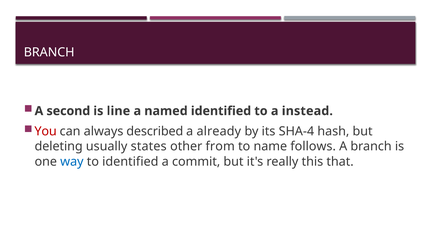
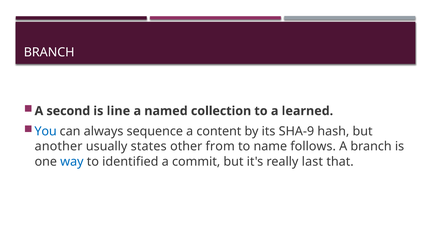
named identified: identified -> collection (221, 111)
instead: instead -> learned (307, 111)
You colour: red -> blue (46, 131)
described: described -> sequence (155, 131)
already: already -> content (219, 131)
SHA-4: SHA-4 -> SHA-9 (296, 131)
deleting: deleting -> another (59, 146)
this: this -> last (312, 161)
